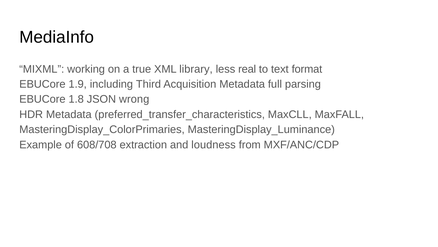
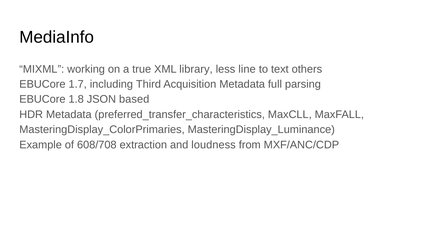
real: real -> line (247, 69)
format: format -> others (307, 69)
1.9: 1.9 -> 1.7 (78, 84)
wrong: wrong -> based (134, 99)
